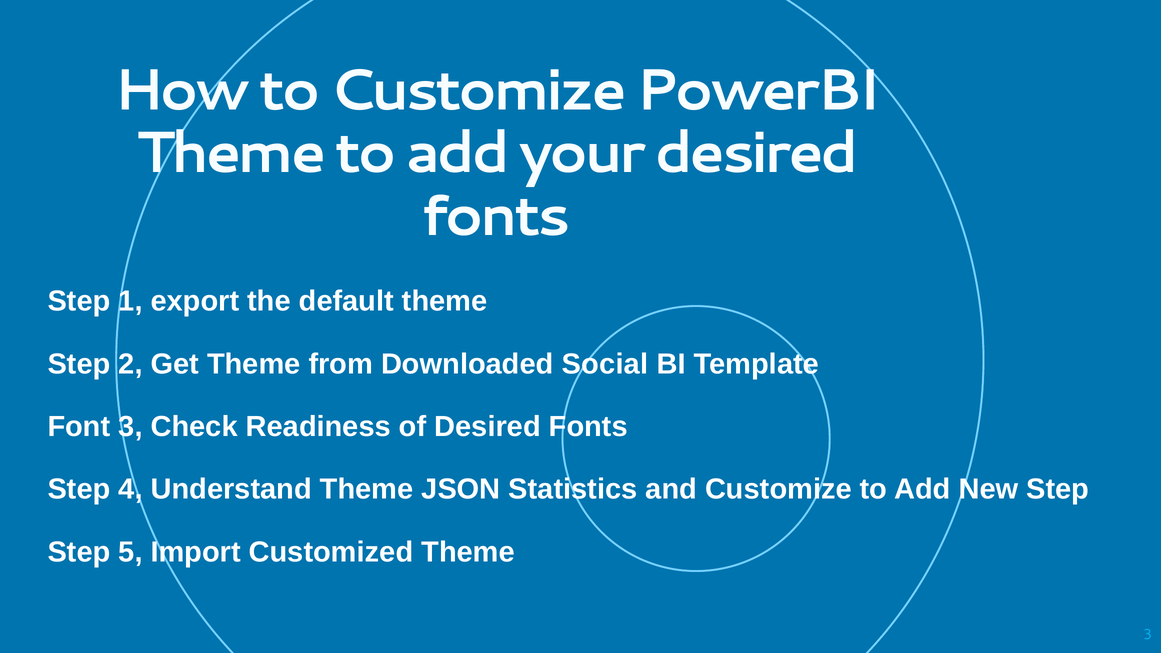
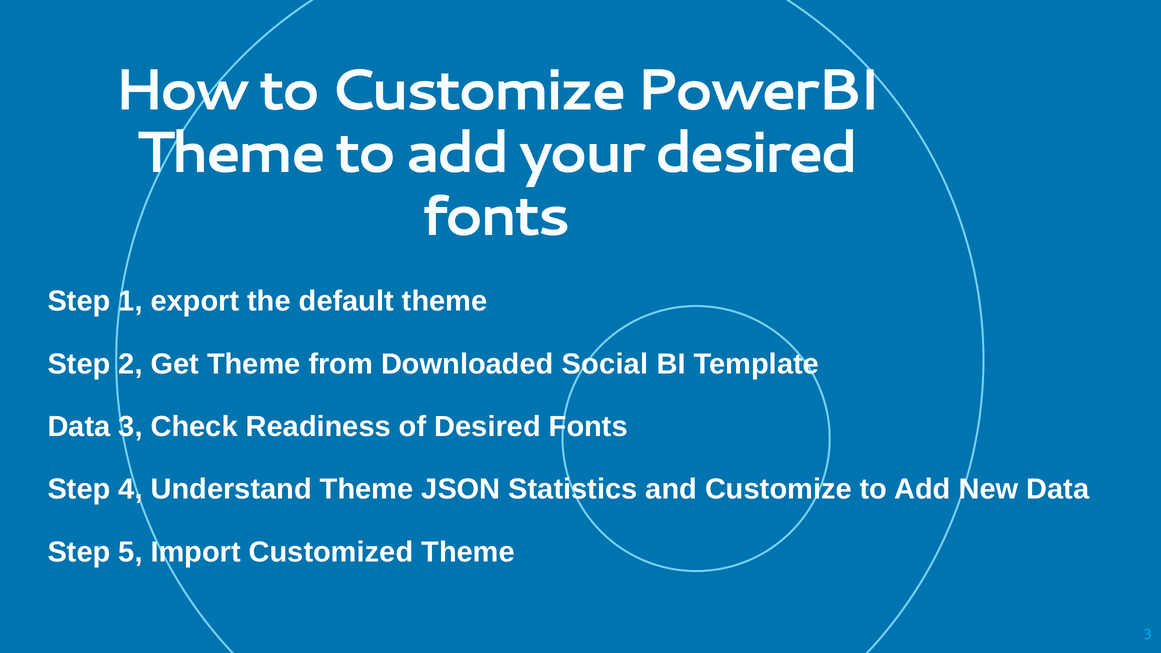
Font: Font -> Data (79, 427)
New Step: Step -> Data (1058, 489)
